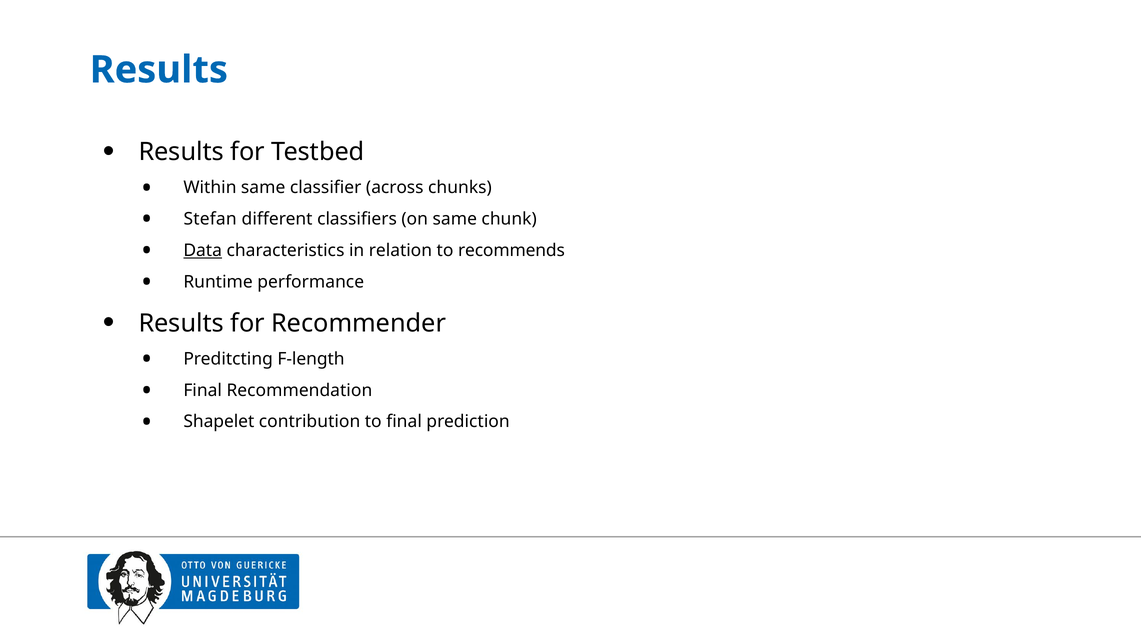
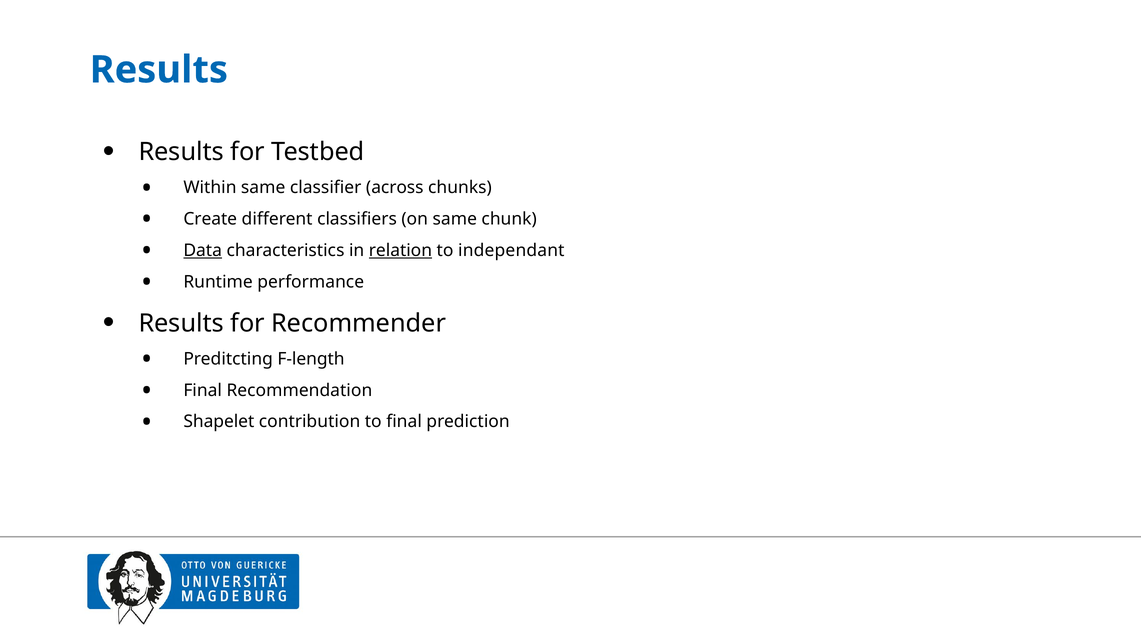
Stefan: Stefan -> Create (210, 219)
relation underline: none -> present (400, 250)
recommends: recommends -> independant (511, 250)
